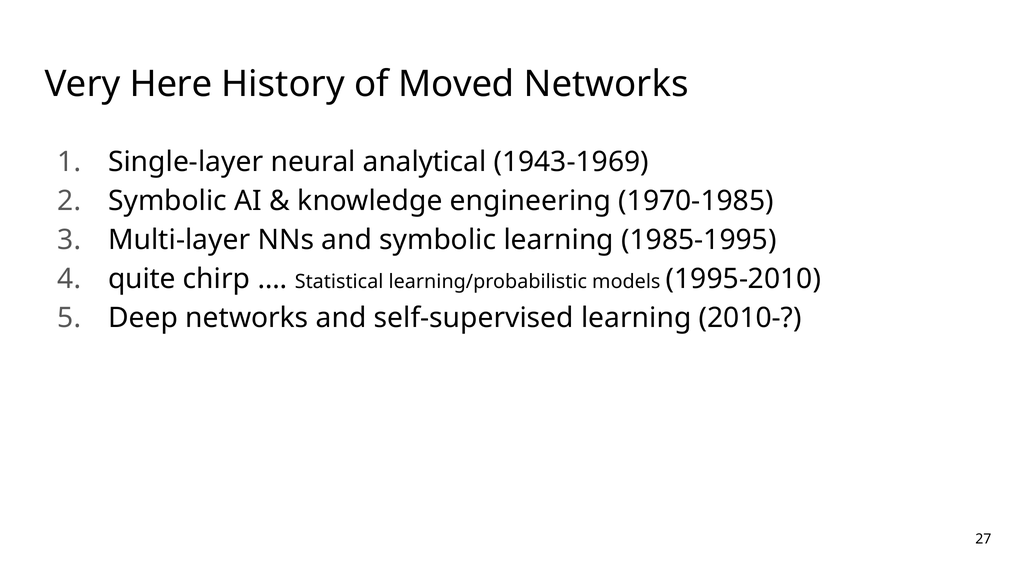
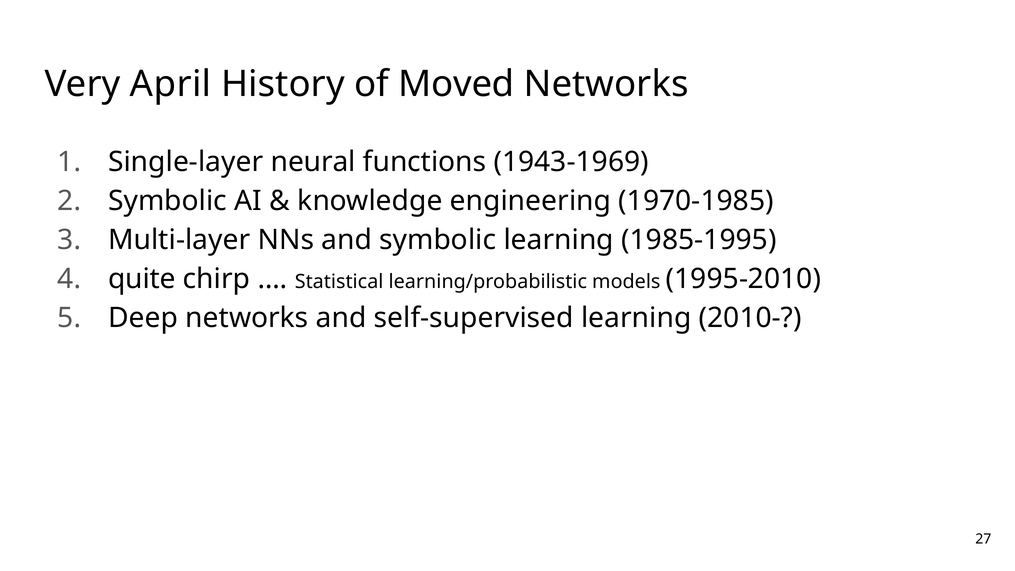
Here: Here -> April (171, 84)
analytical: analytical -> functions (425, 162)
